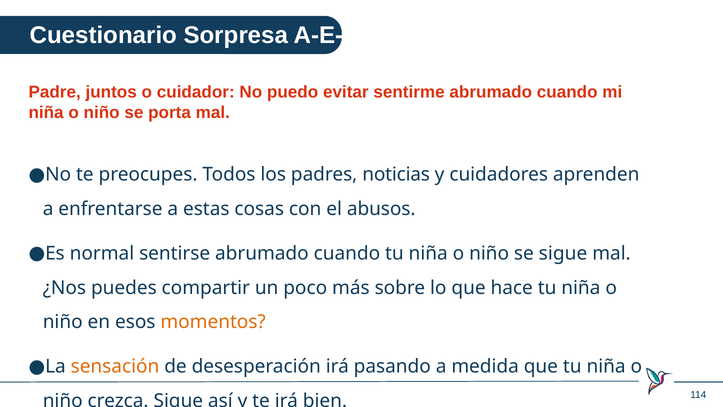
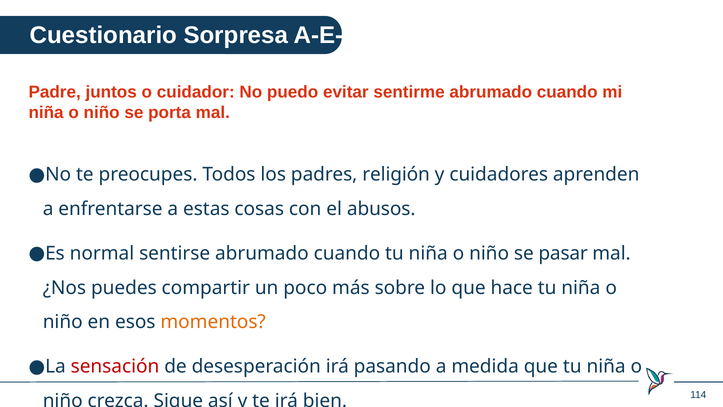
noticias: noticias -> religión (396, 175)
se sigue: sigue -> pasar (563, 253)
sensación colour: orange -> red (115, 366)
